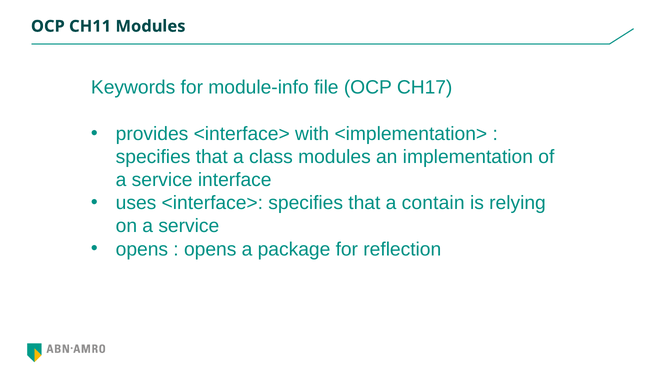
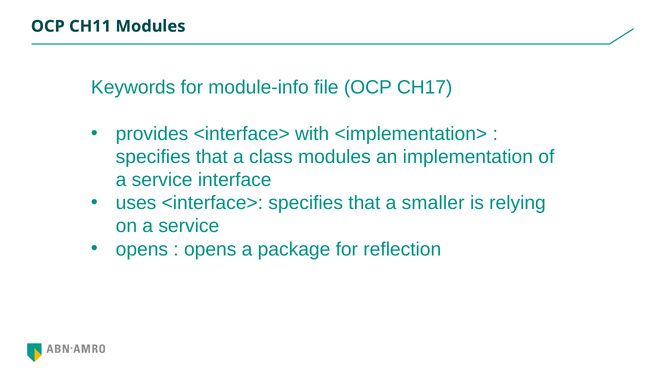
contain: contain -> smaller (433, 203)
